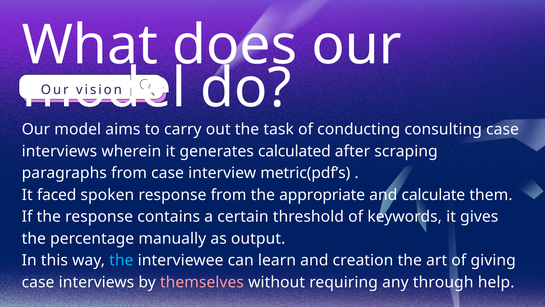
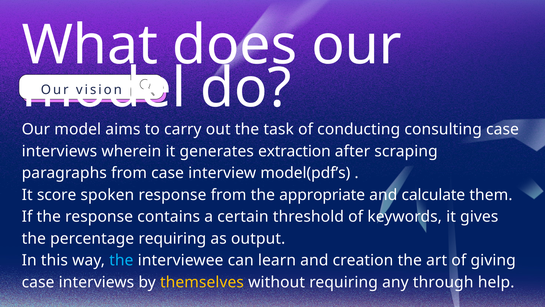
calculated: calculated -> extraction (294, 151)
metric(pdf’s: metric(pdf’s -> model(pdf’s (305, 173)
faced: faced -> score (57, 195)
percentage manually: manually -> requiring (172, 238)
themselves colour: pink -> yellow (202, 282)
